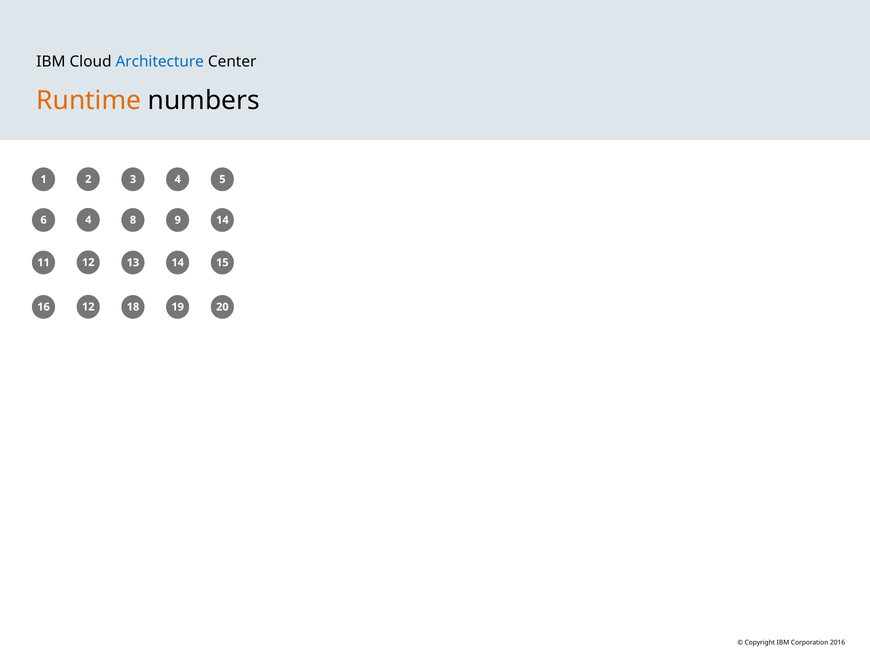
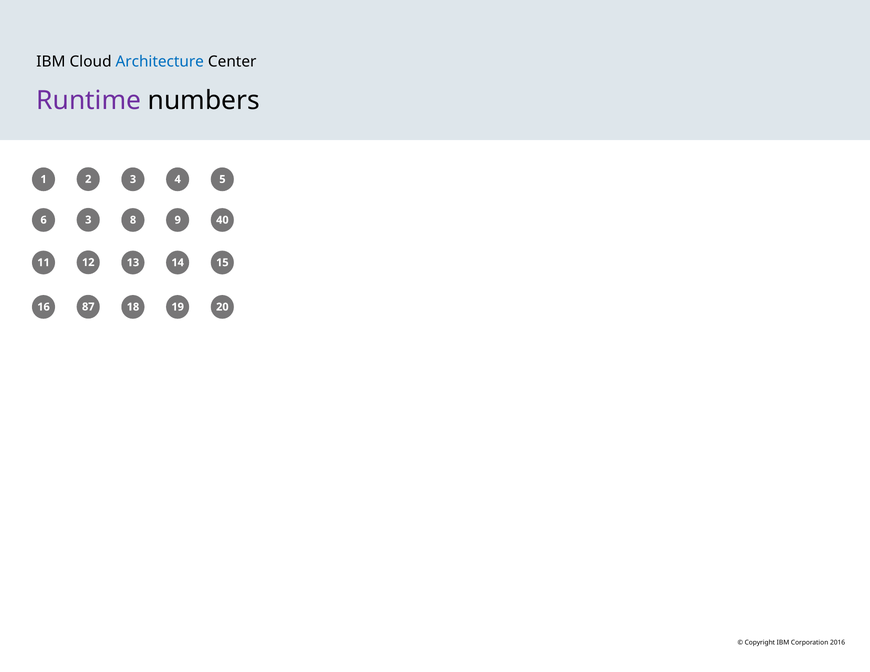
Runtime colour: orange -> purple (89, 100)
6 4: 4 -> 3 (88, 220)
9 14: 14 -> 40 (222, 220)
16 12: 12 -> 87 (88, 307)
